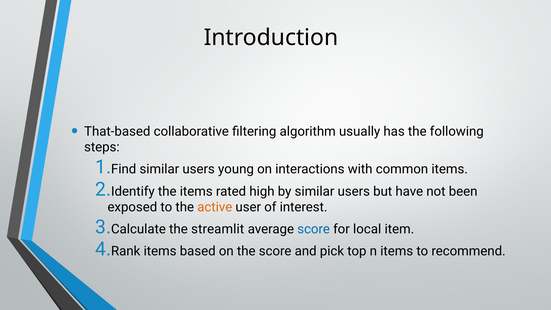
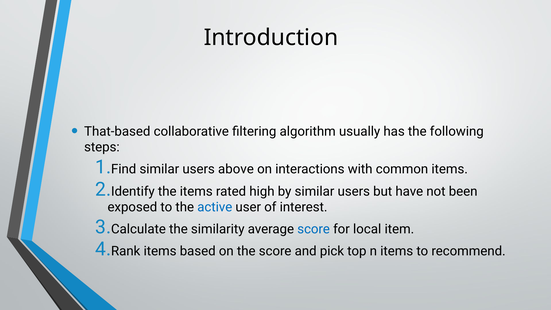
young: young -> above (236, 169)
active colour: orange -> blue (215, 207)
streamlit: streamlit -> similarity (218, 229)
